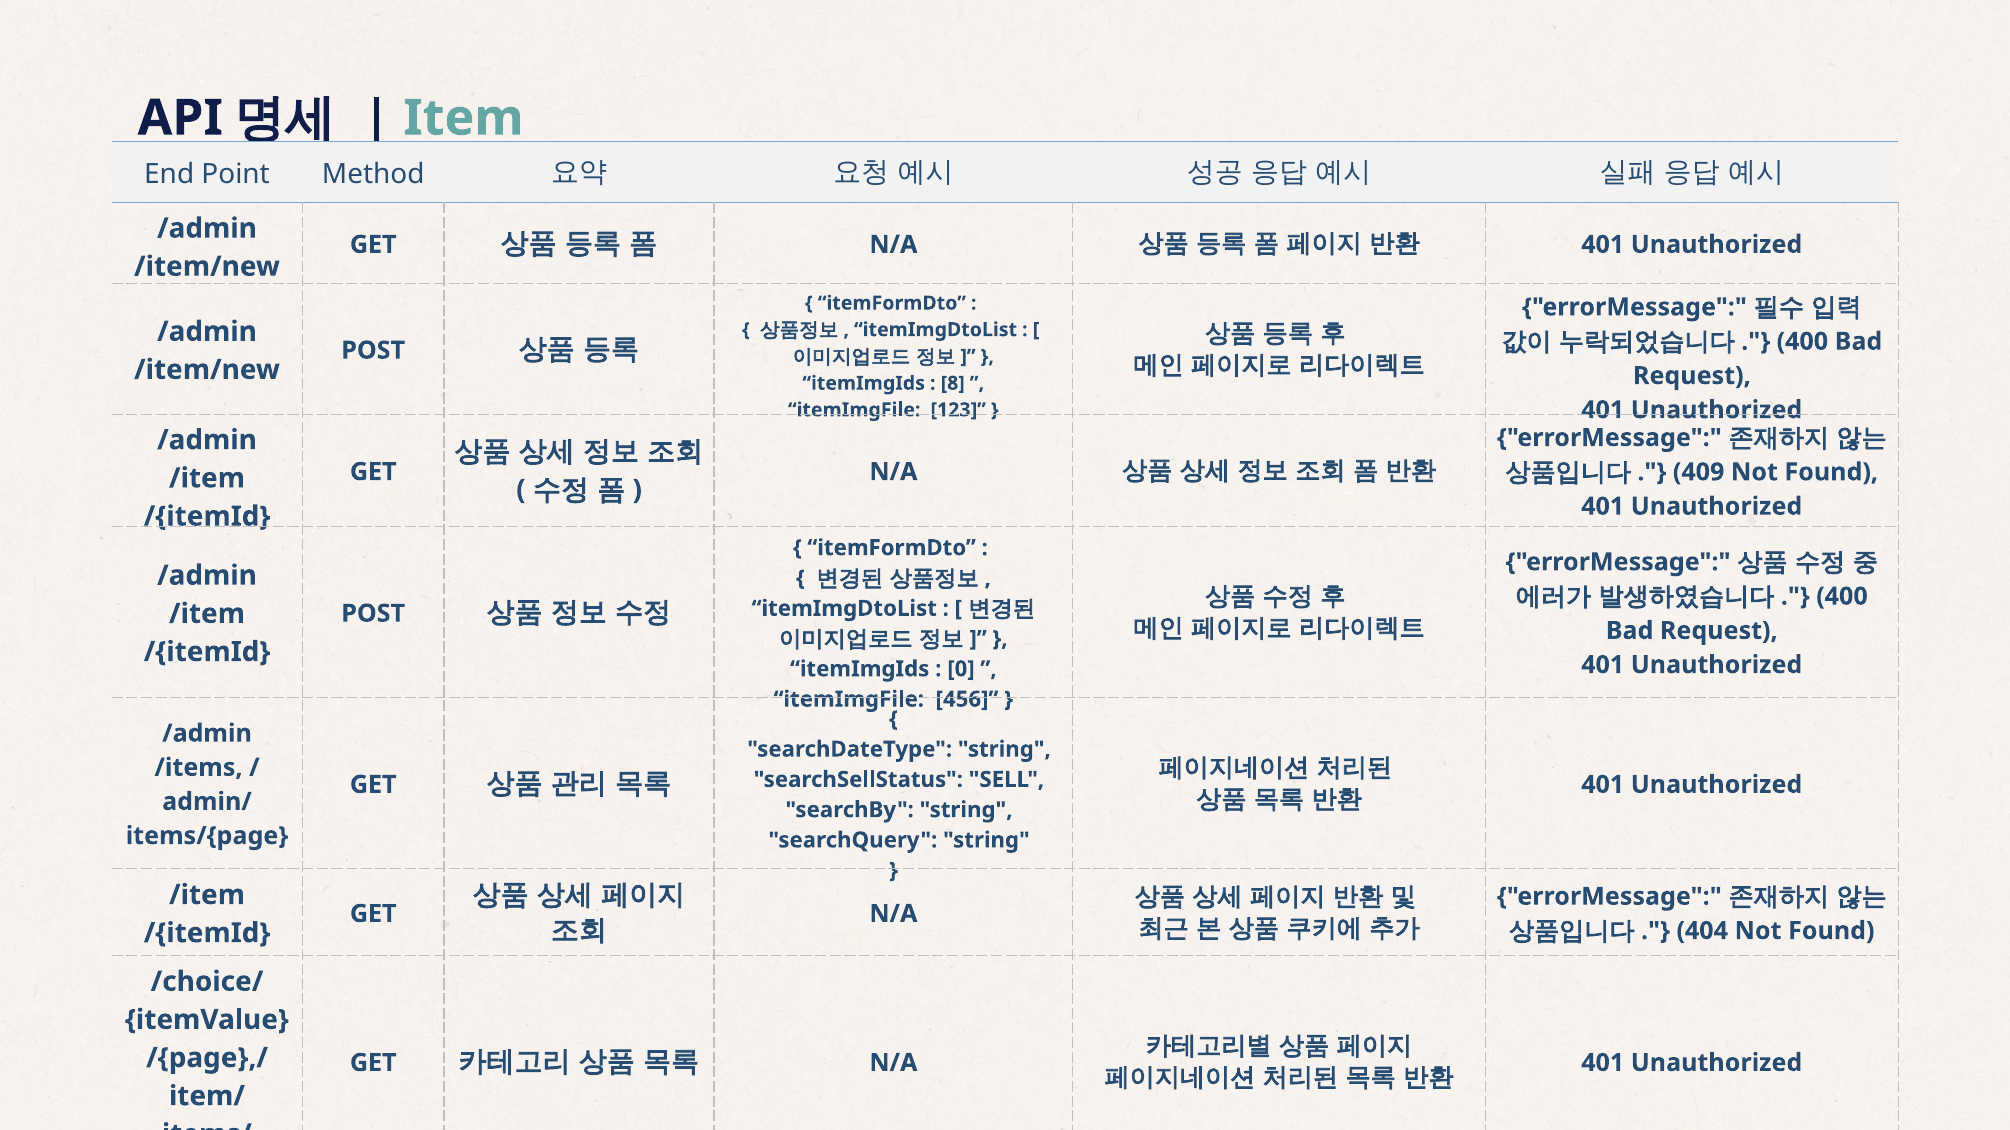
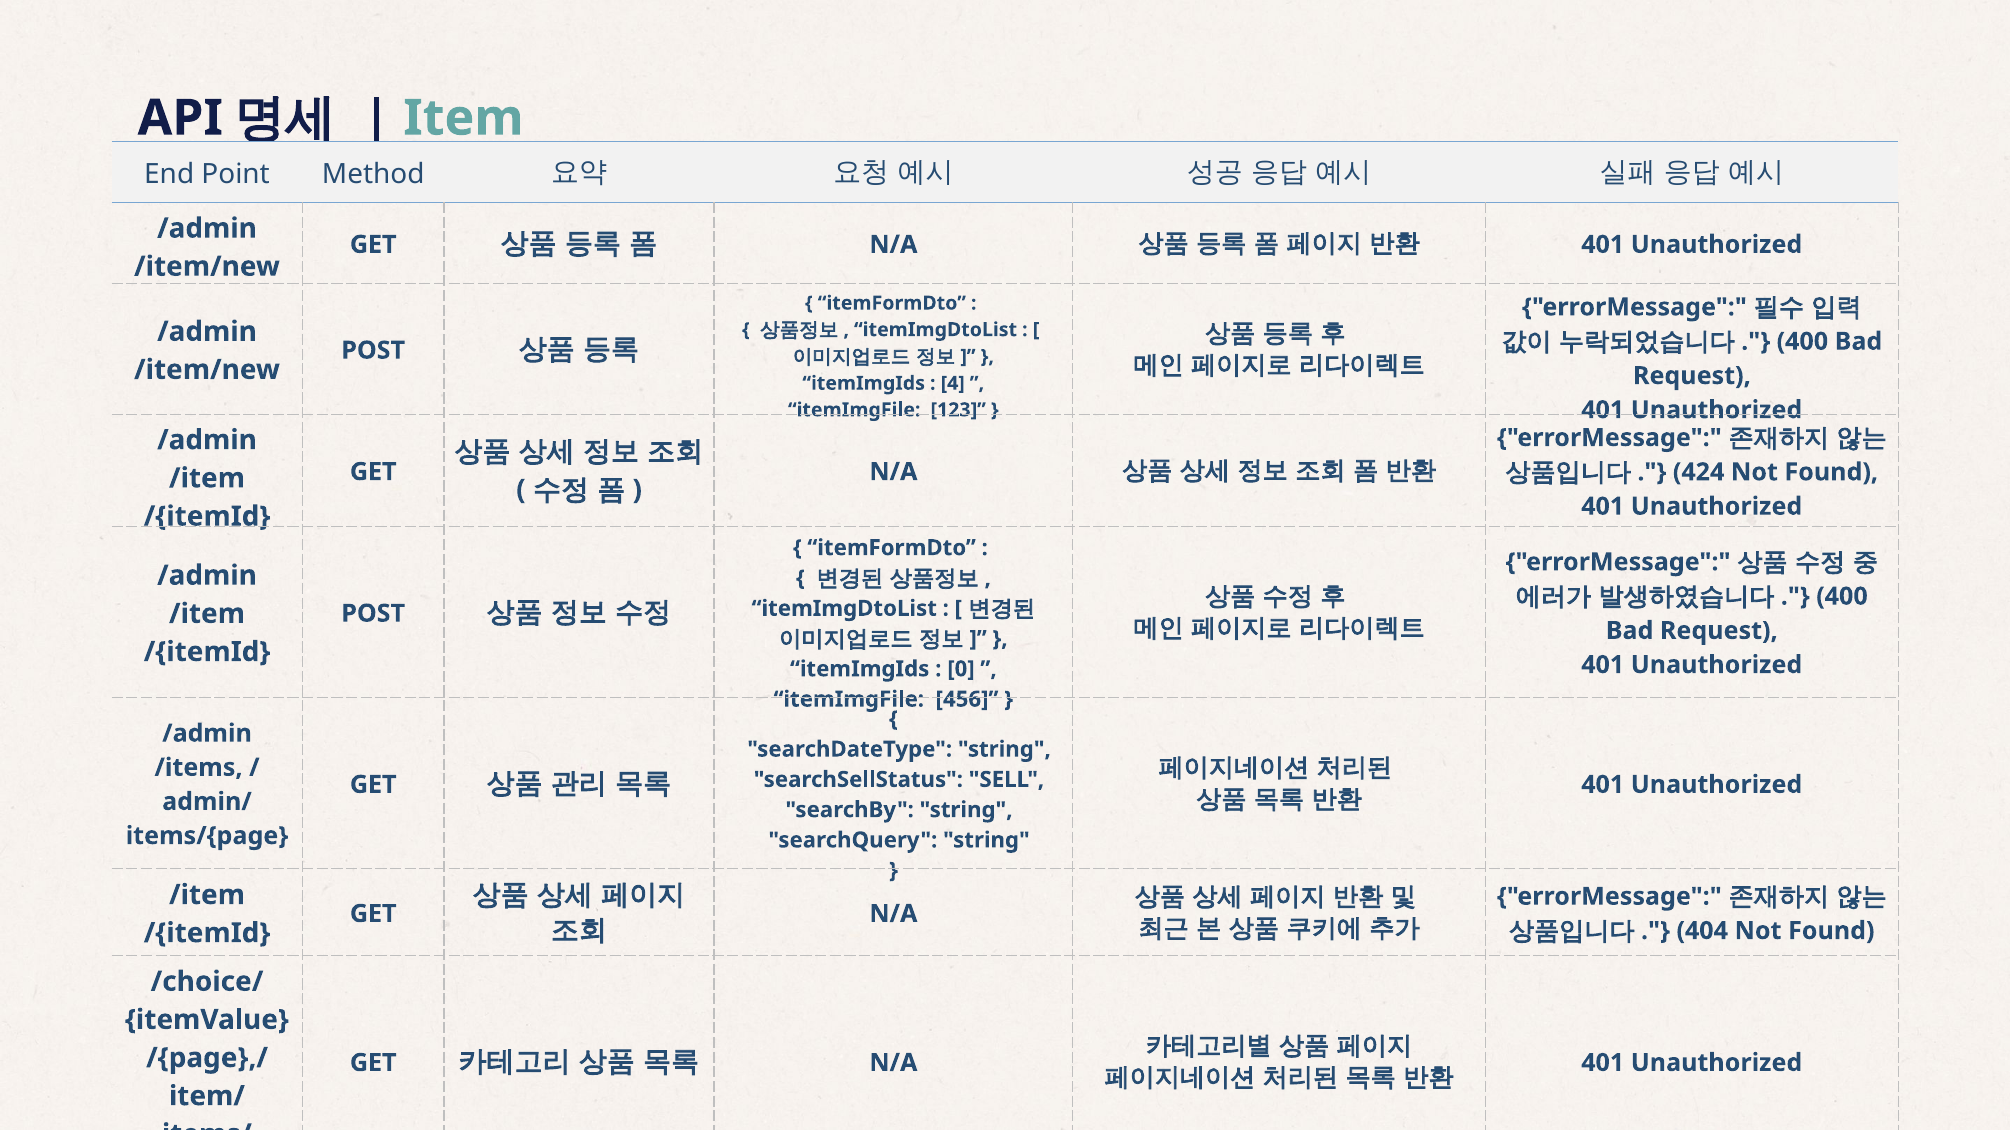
8: 8 -> 4 (953, 383)
409: 409 -> 424 (1699, 472)
